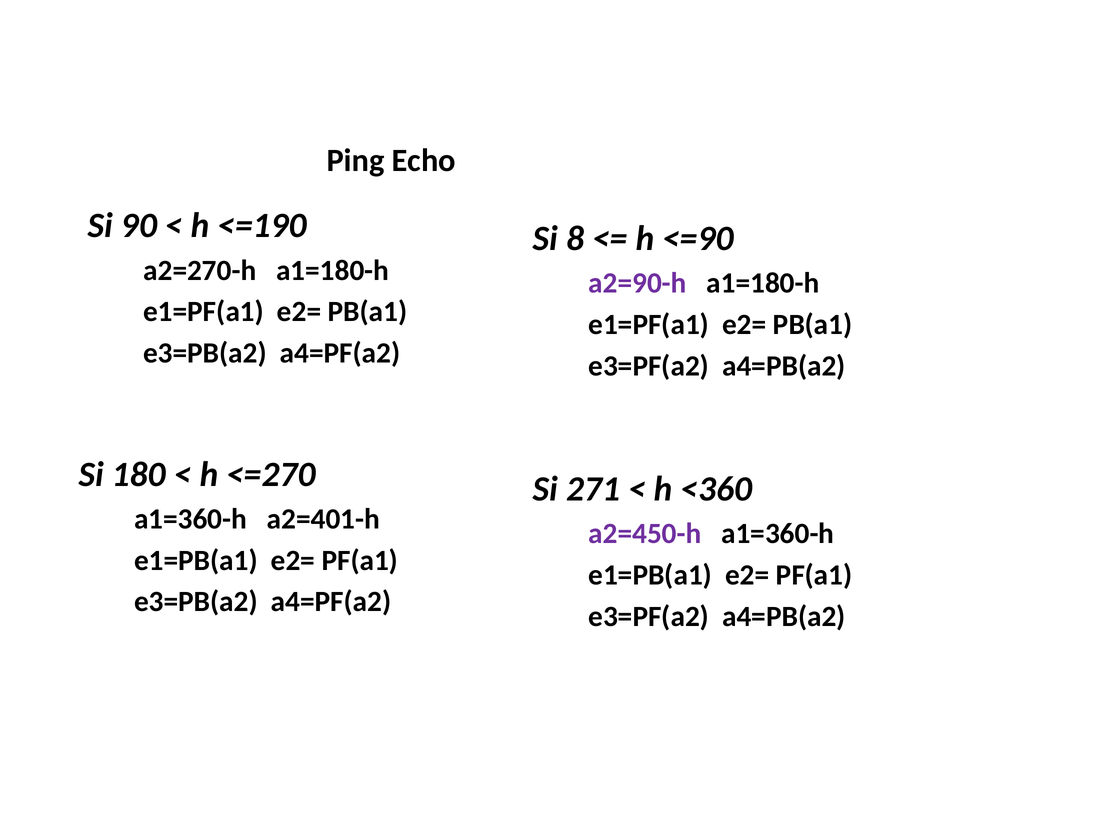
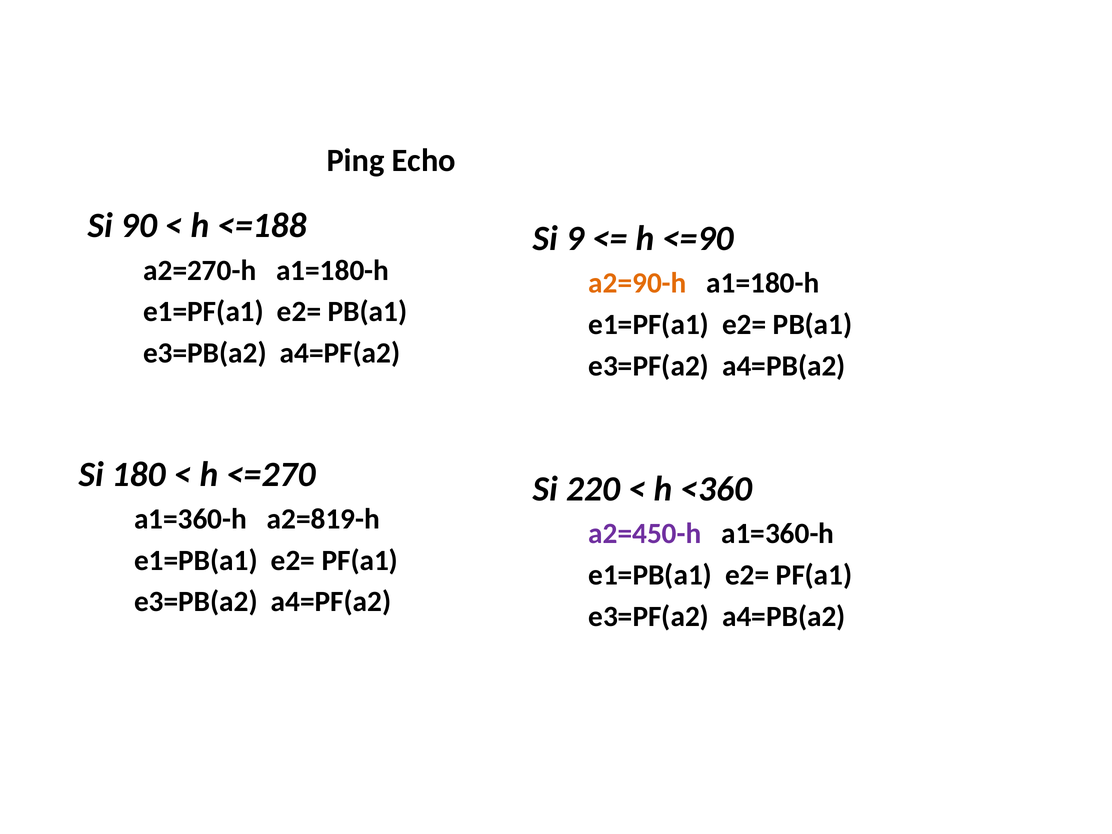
<=190: <=190 -> <=188 (262, 226)
8: 8 -> 9 (575, 238)
a2=90-h colour: purple -> orange (638, 283)
271: 271 -> 220 (593, 489)
a2=401-h: a2=401-h -> a2=819-h (323, 519)
